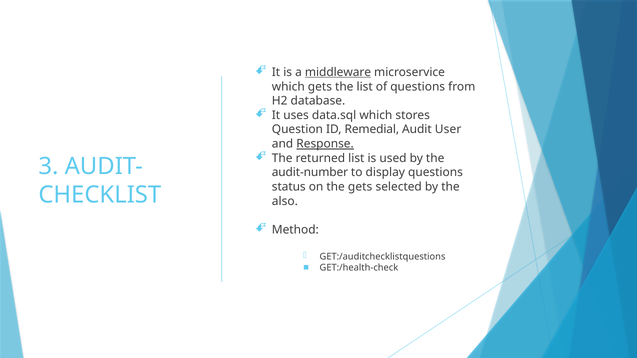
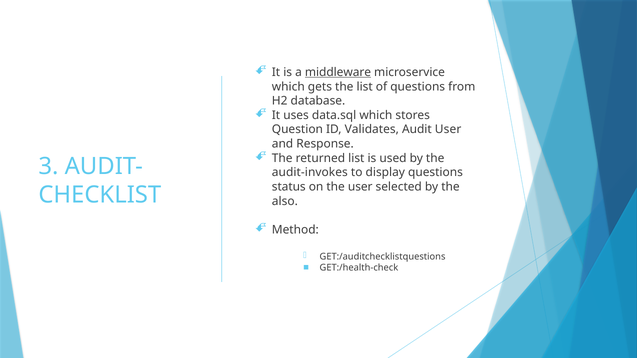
Remedial: Remedial -> Validates (372, 130)
Response underline: present -> none (325, 144)
audit-number: audit-number -> audit-invokes (310, 173)
the gets: gets -> user (360, 187)
